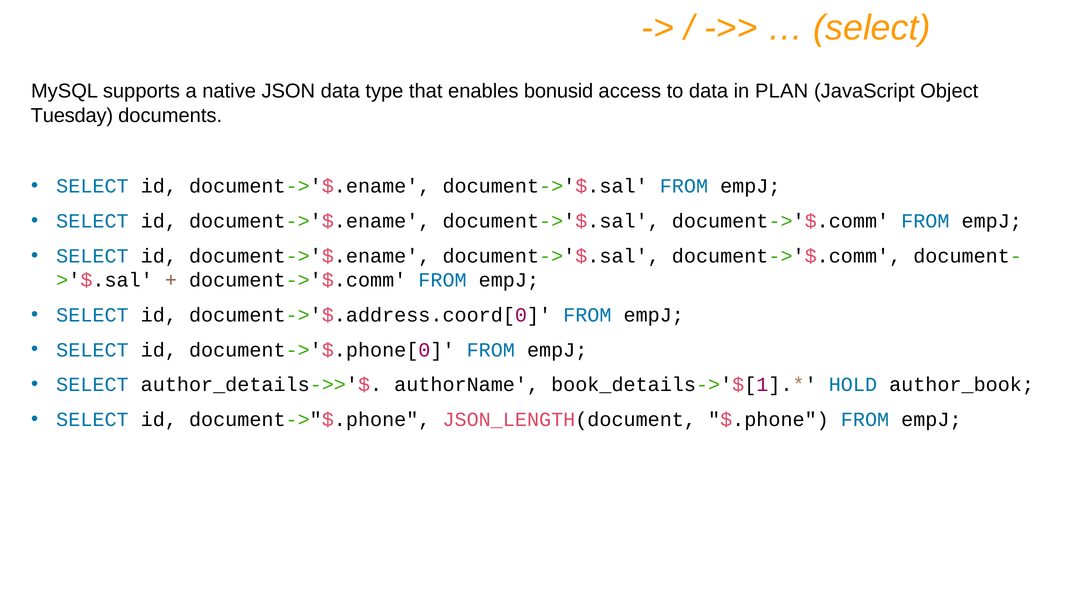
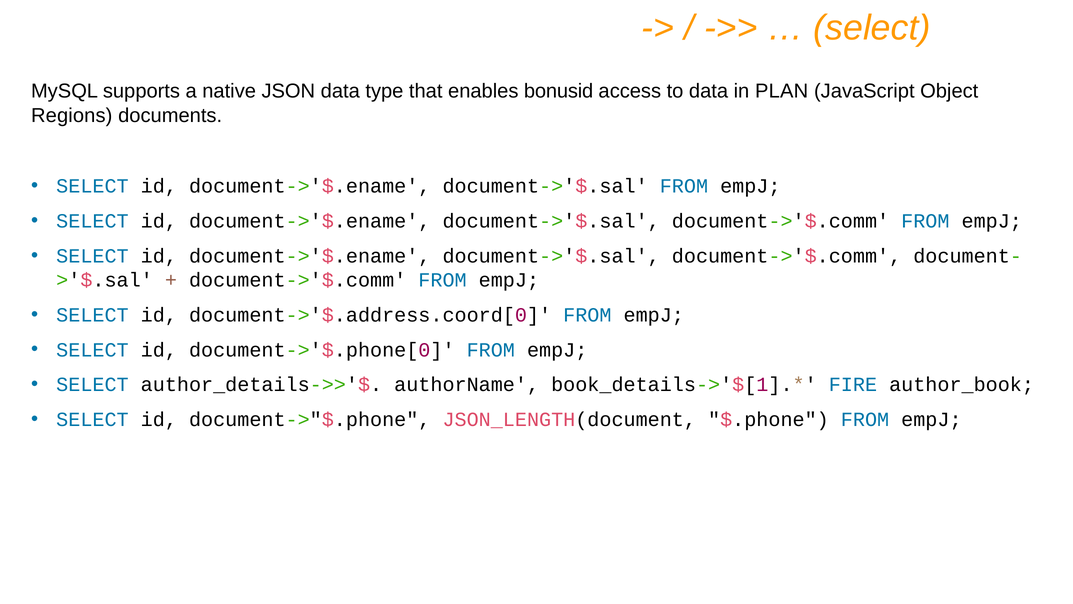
Tuesday: Tuesday -> Regions (72, 115)
HOLD: HOLD -> FIRE (853, 385)
